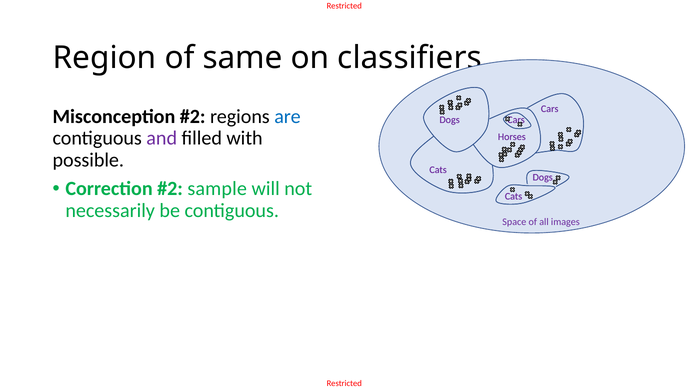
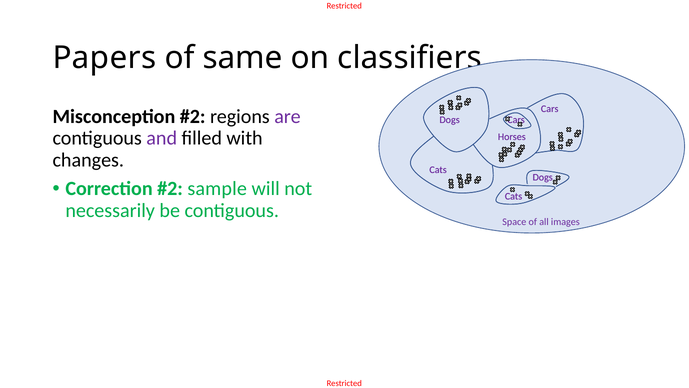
Region: Region -> Papers (104, 58)
are colour: blue -> purple (287, 116)
possible: possible -> changes (88, 160)
